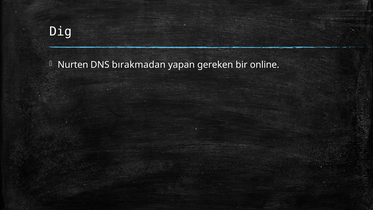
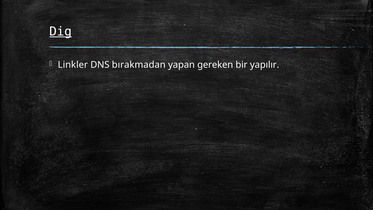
Dig underline: none -> present (61, 31)
Nurten: Nurten -> Linkler (73, 65)
online: online -> yapılır (265, 65)
